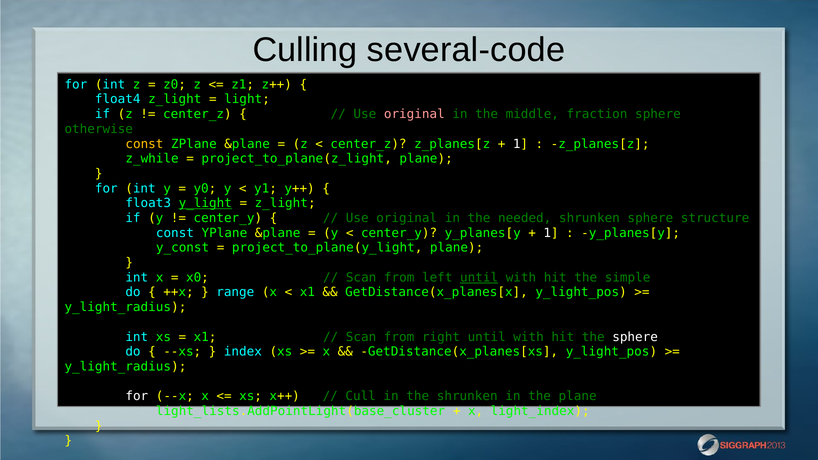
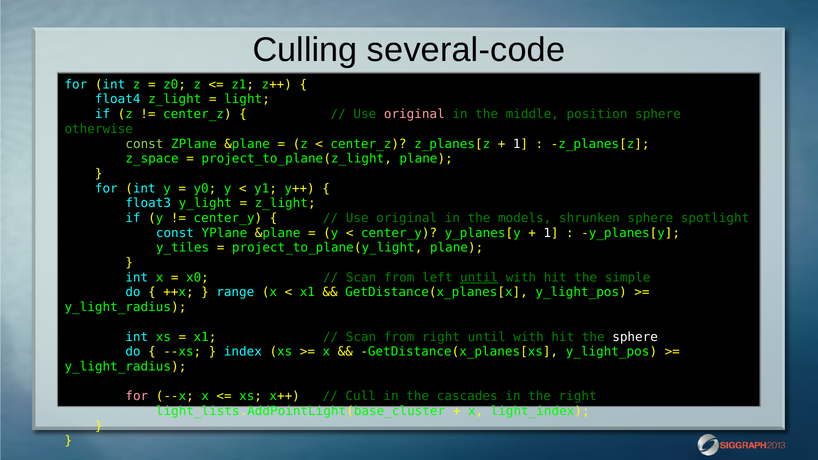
fraction: fraction -> position (597, 114)
const colour: yellow -> light green (144, 144)
z_while: z_while -> z_space (152, 159)
y_light underline: present -> none (205, 203)
needed: needed -> models (525, 218)
structure: structure -> spotlight (715, 218)
y_const: y_const -> y_tiles (183, 248)
for colour: white -> pink (137, 396)
the shrunken: shrunken -> cascades (467, 396)
the plane: plane -> right (578, 396)
